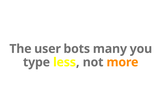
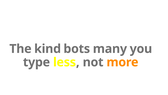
user: user -> kind (48, 49)
